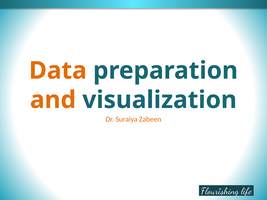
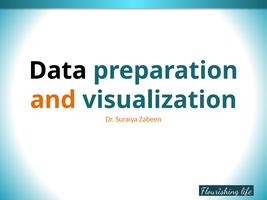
Data colour: orange -> black (58, 71)
